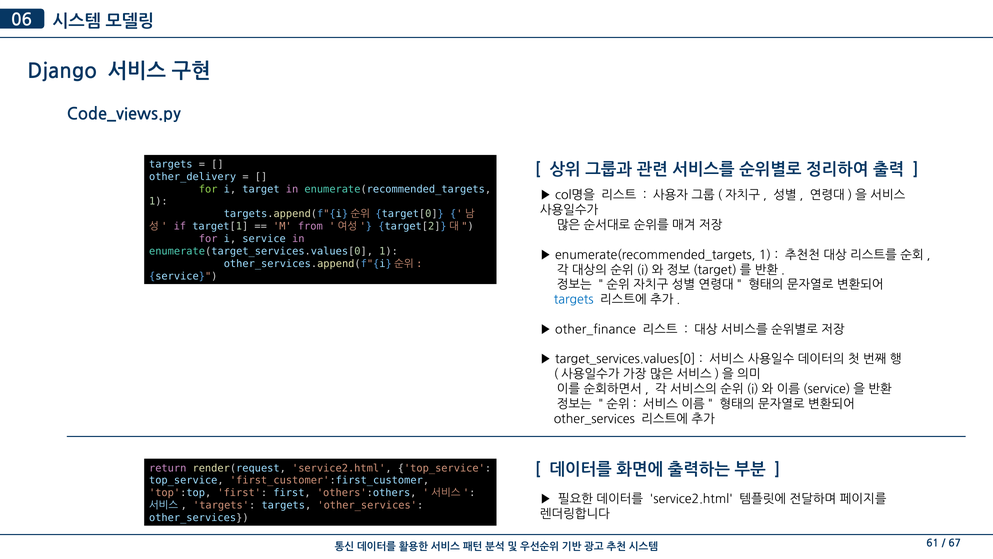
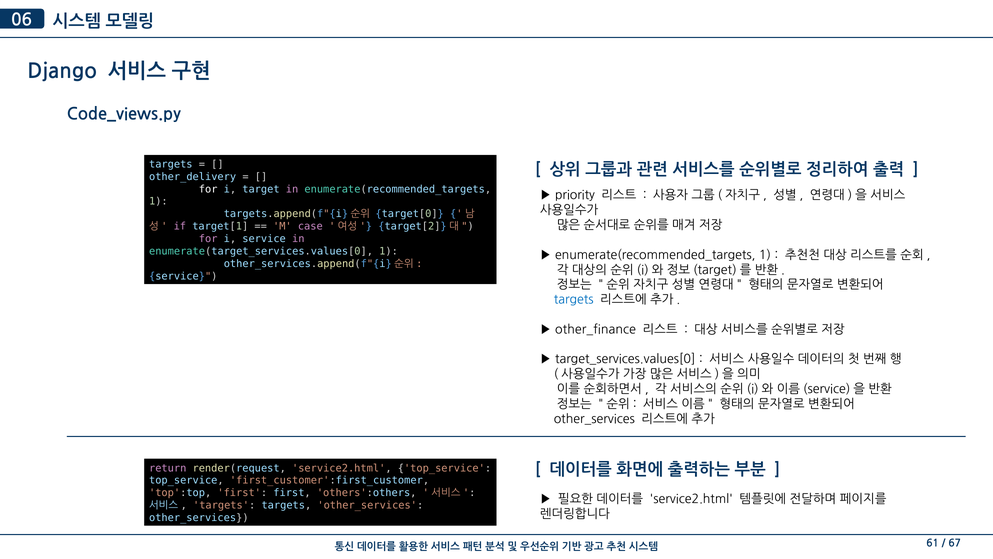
for colour: light green -> white (208, 189)
col명을: col명을 -> priority (575, 195)
from: from -> case (310, 226)
